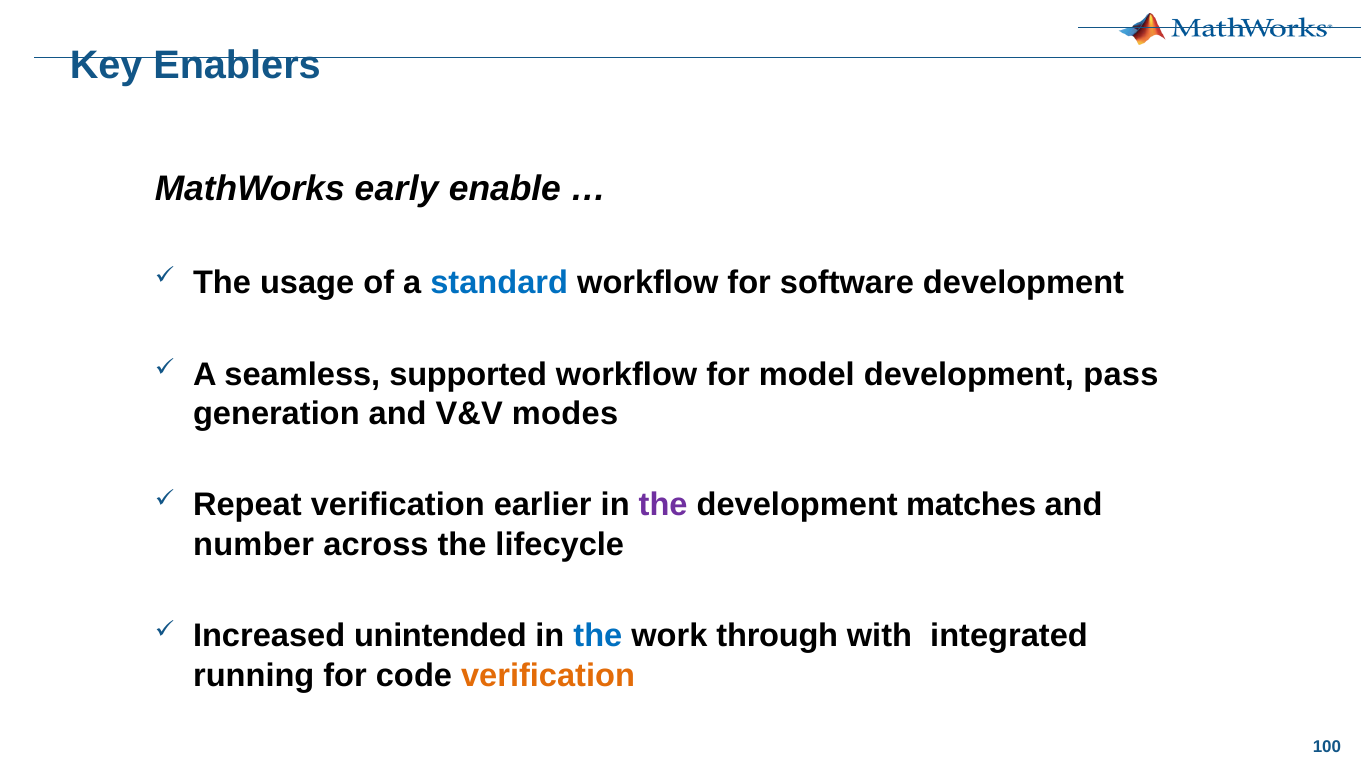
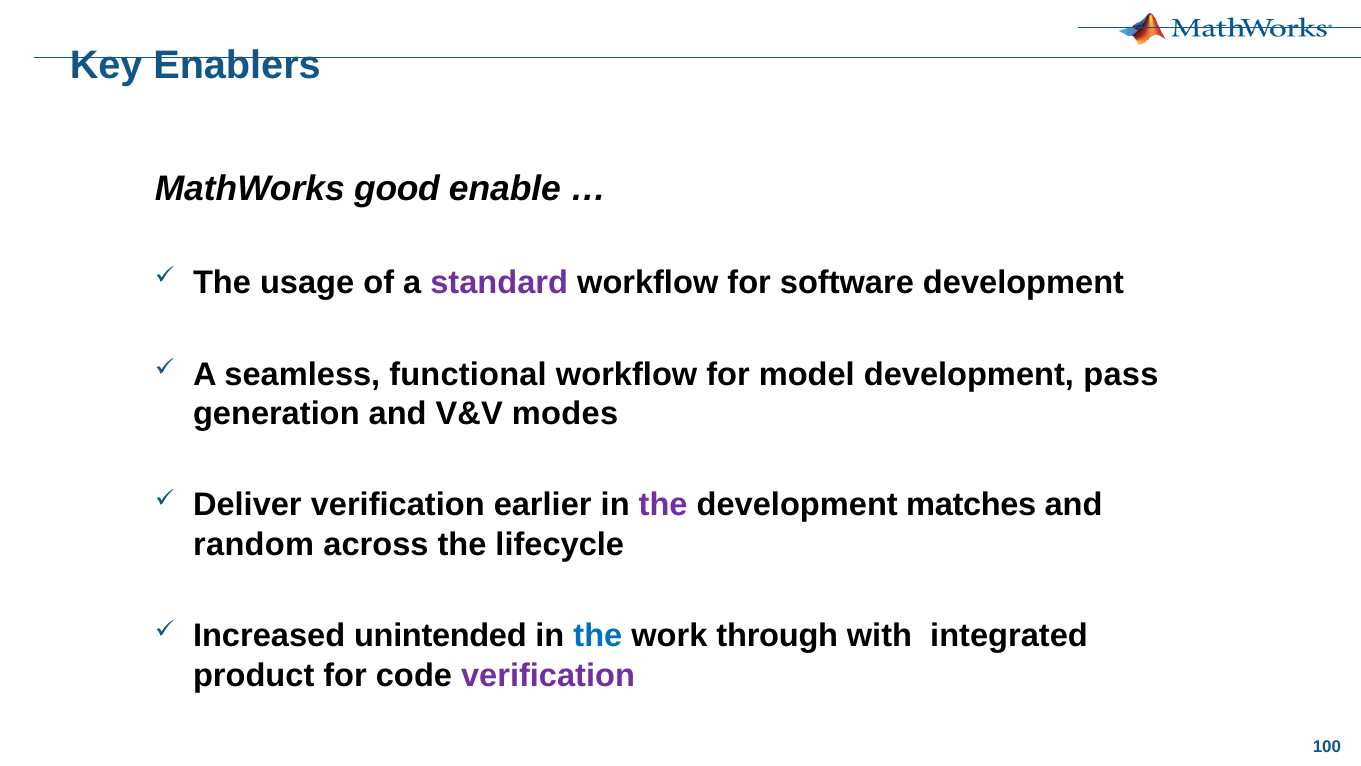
early: early -> good (397, 189)
standard colour: blue -> purple (499, 282)
supported: supported -> functional (468, 374)
Repeat: Repeat -> Deliver (247, 505)
number: number -> random (254, 544)
running: running -> product (254, 675)
verification colour: orange -> purple (548, 675)
